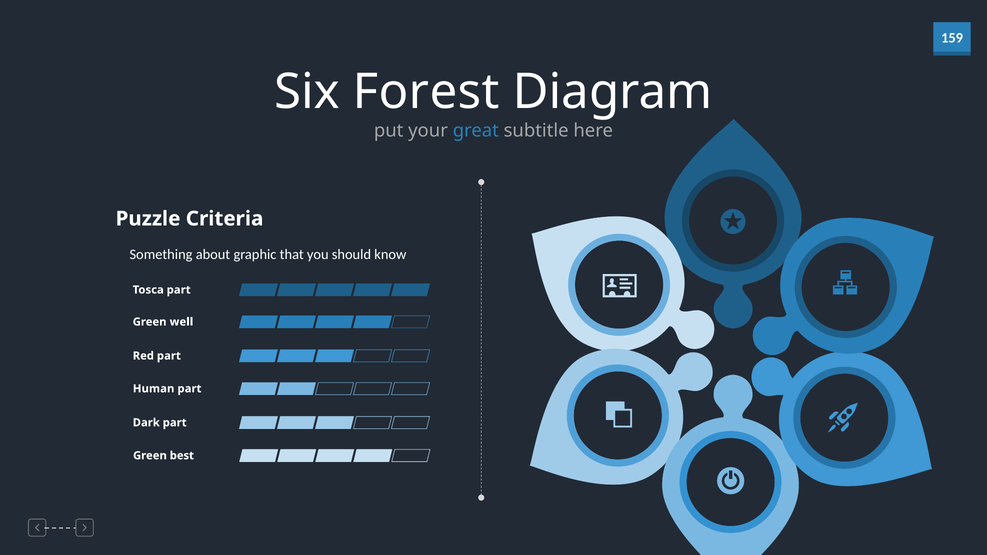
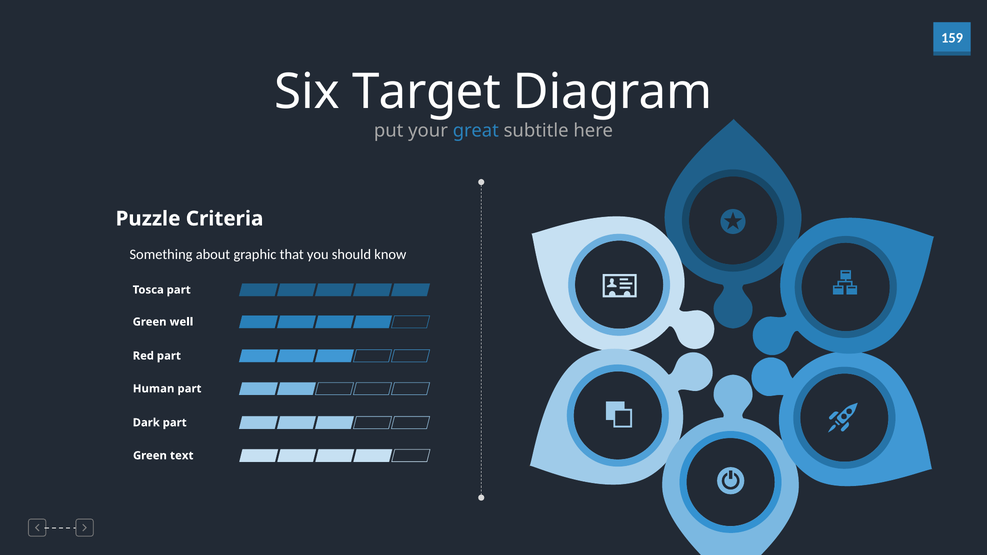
Forest: Forest -> Target (427, 92)
best: best -> text (182, 456)
